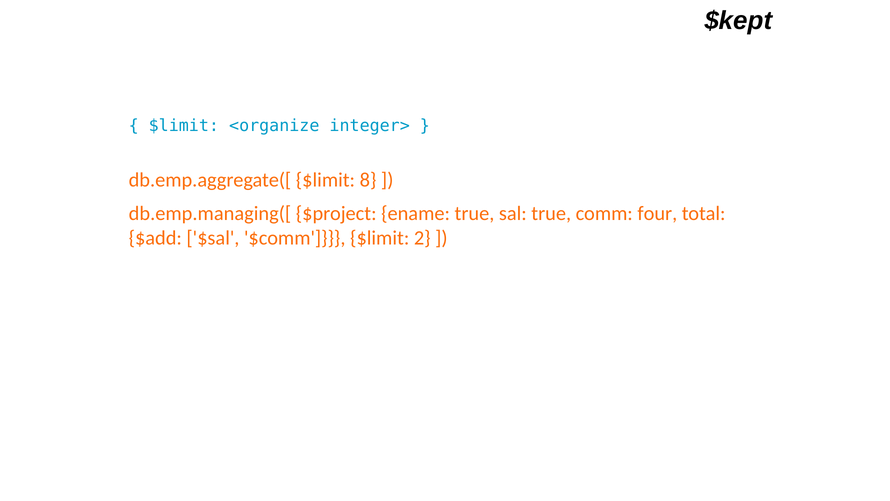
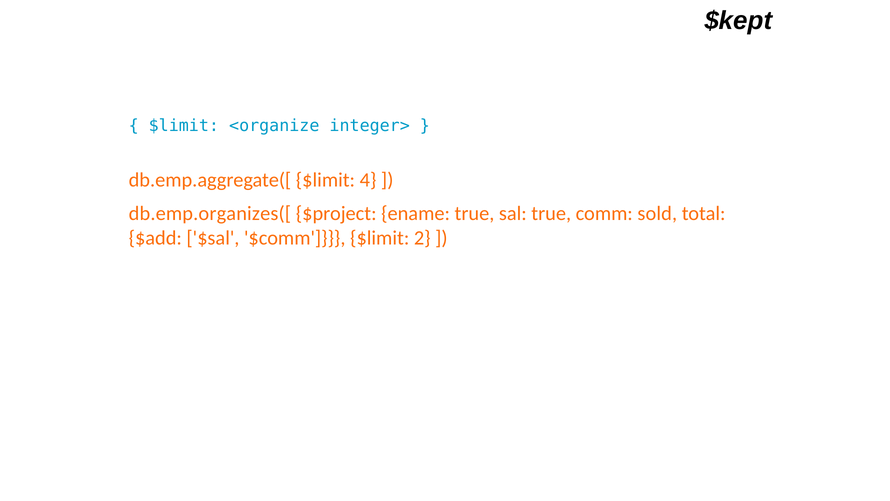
8: 8 -> 4 (368, 180)
db.emp.managing([: db.emp.managing([ -> db.emp.organizes([ (210, 213)
four: four -> sold (657, 213)
